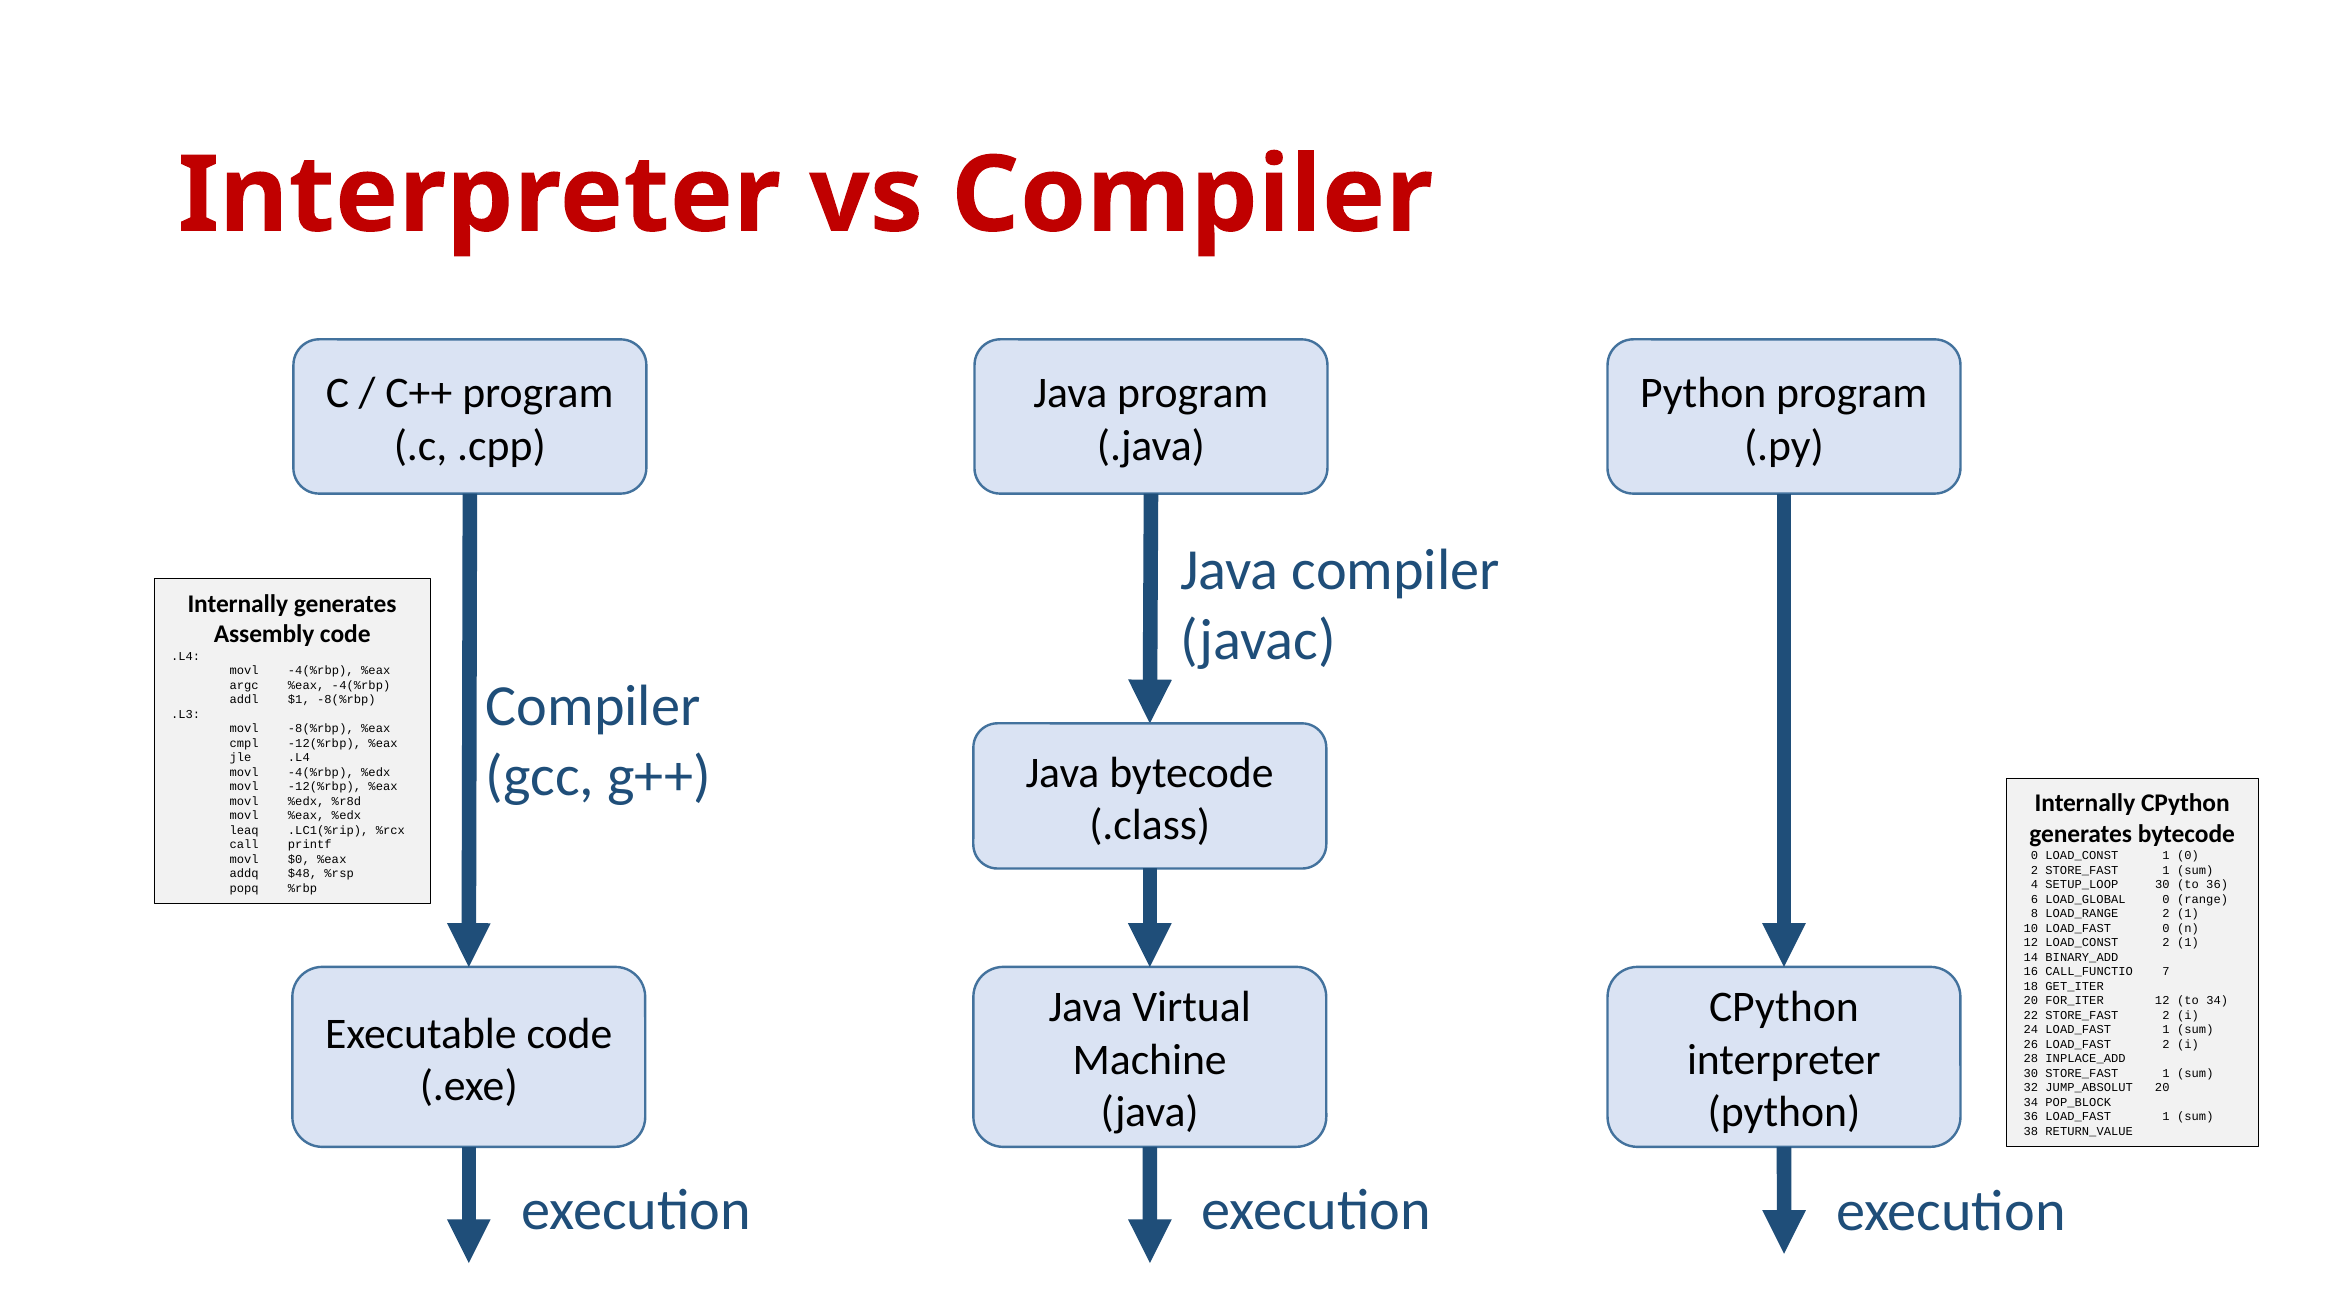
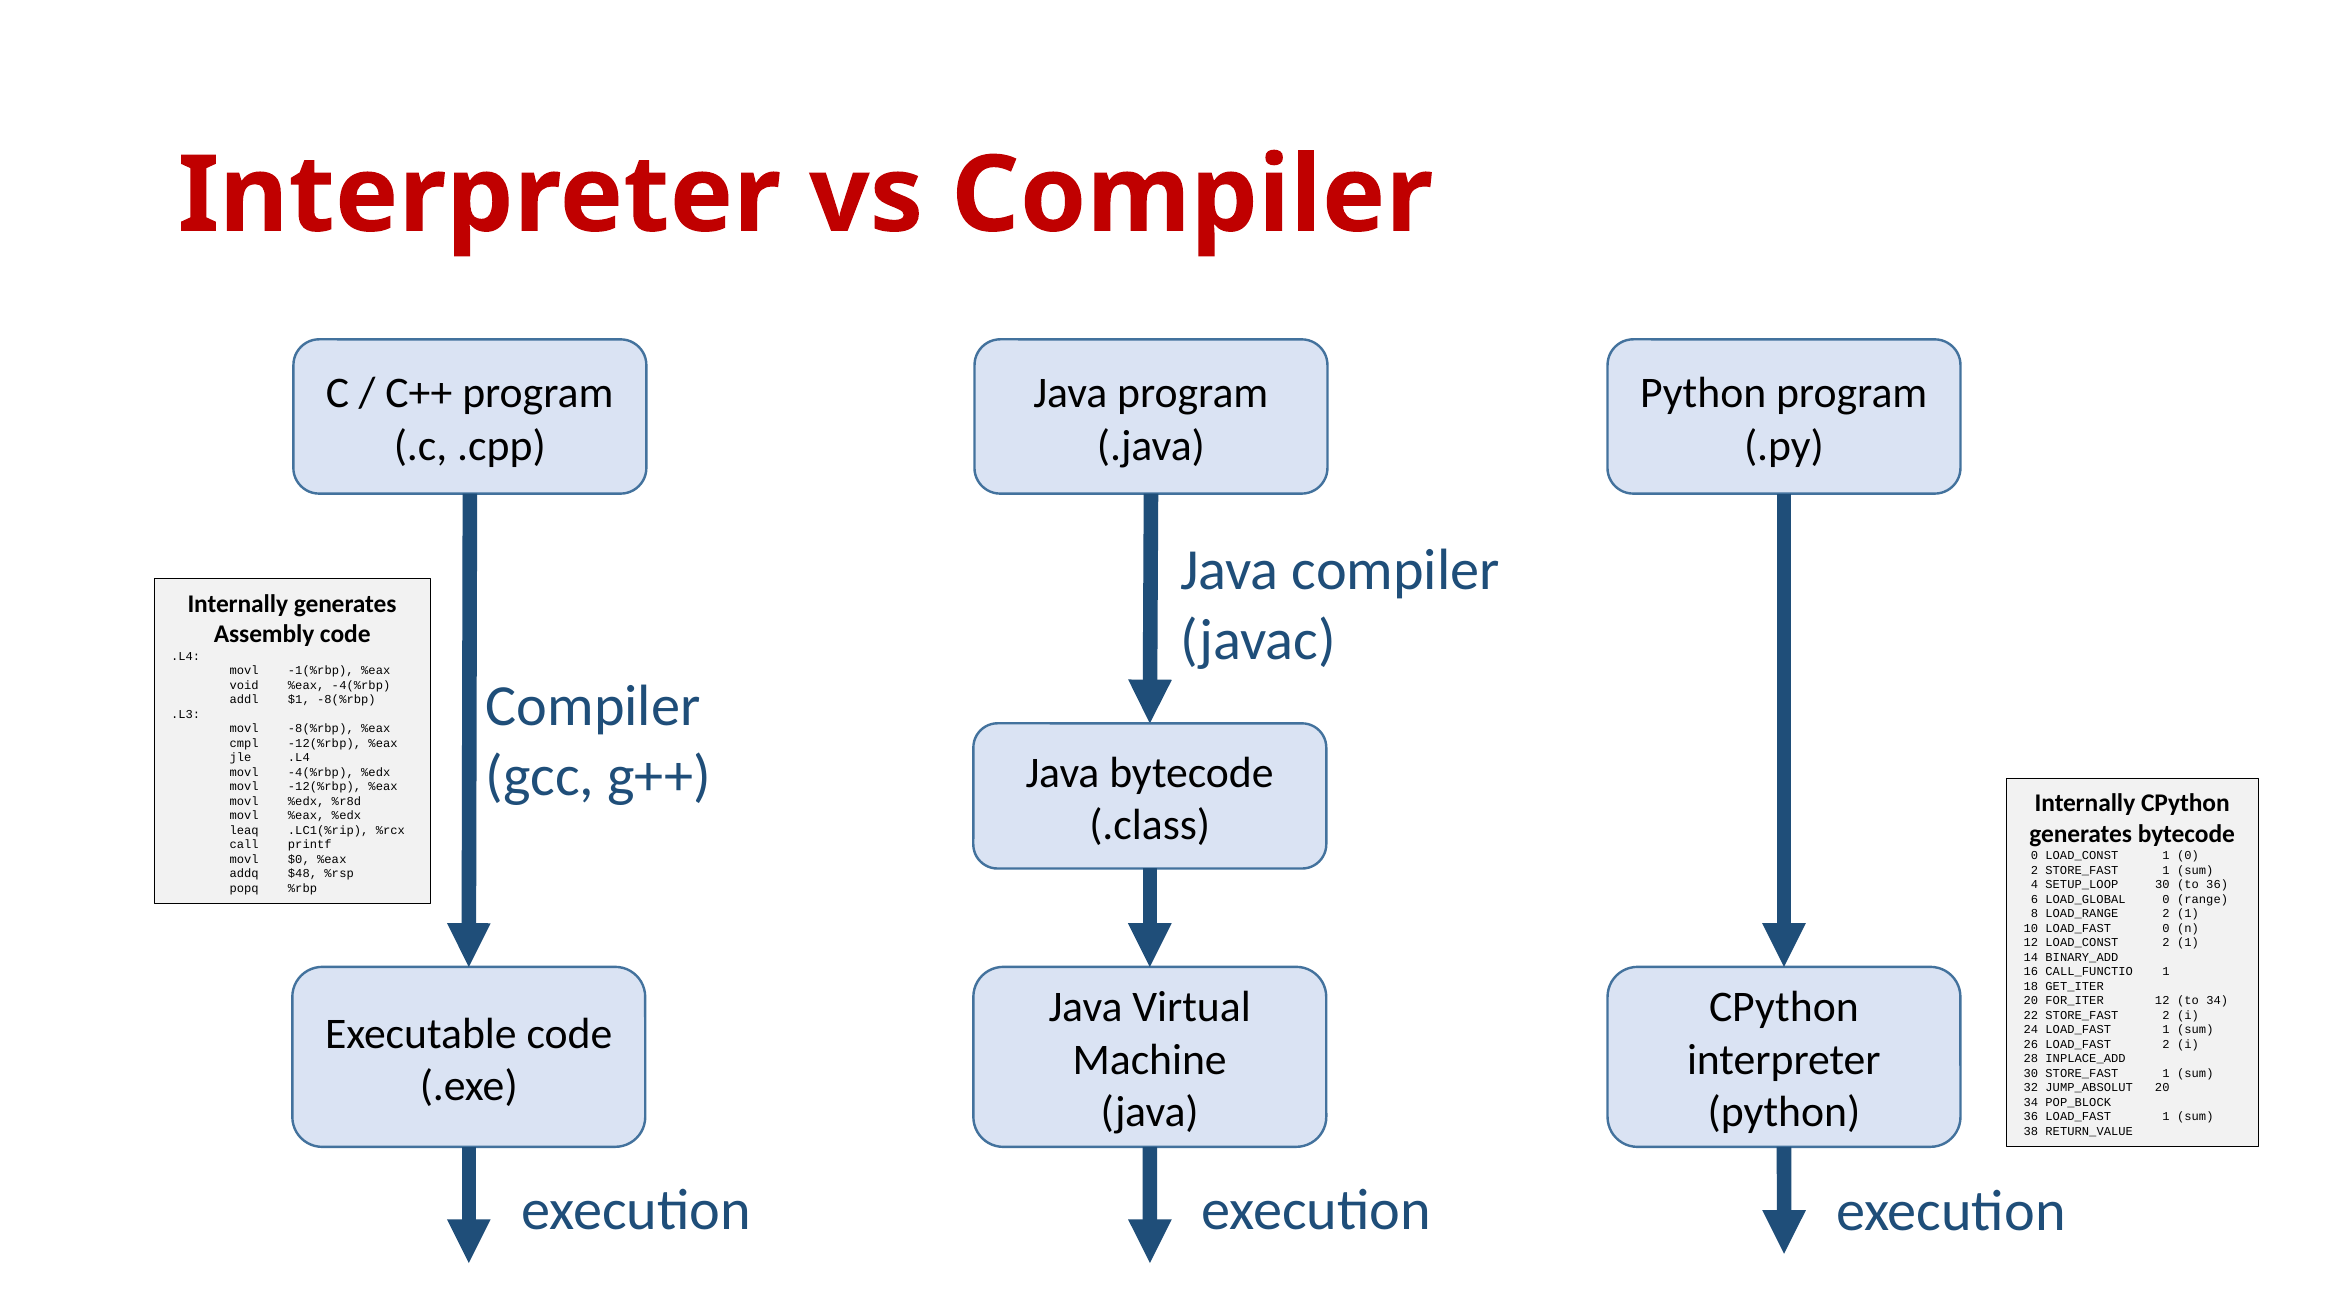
-4(%rbp: -4(%rbp -> -1(%rbp (321, 671)
argc: argc -> void (244, 686)
CALL_FUNCTIO 7: 7 -> 1 (2166, 972)
